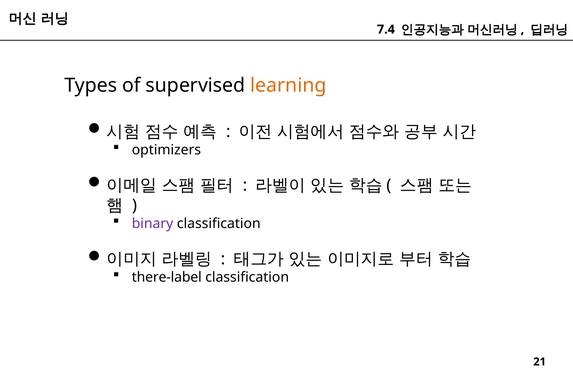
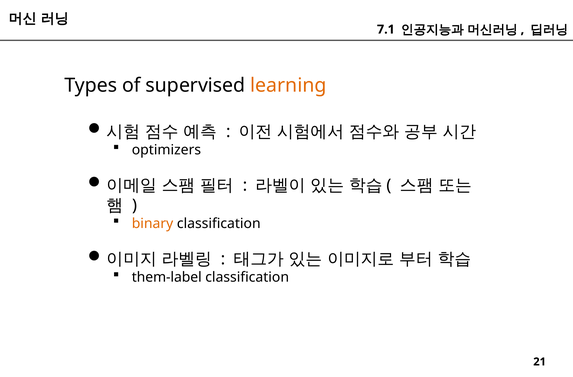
7.4: 7.4 -> 7.1 (386, 29)
binary colour: purple -> orange (152, 223)
there-label: there-label -> them-label (167, 277)
